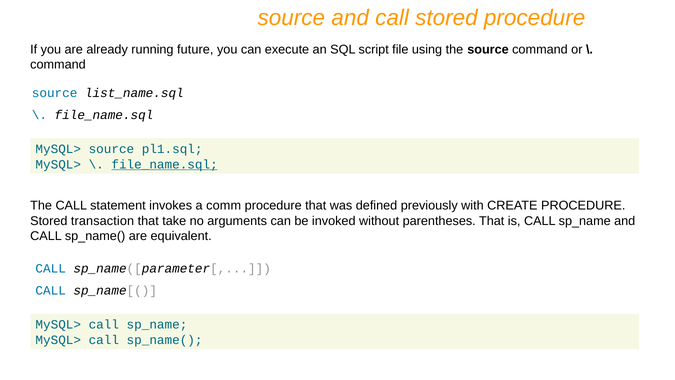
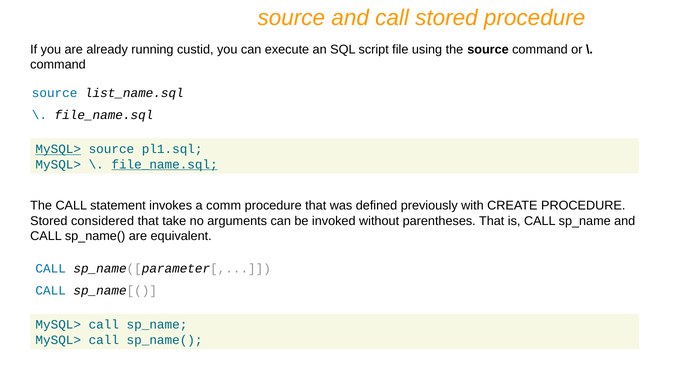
future: future -> custid (195, 49)
MySQL> underline: none -> present (58, 149)
transaction: transaction -> considered (103, 221)
